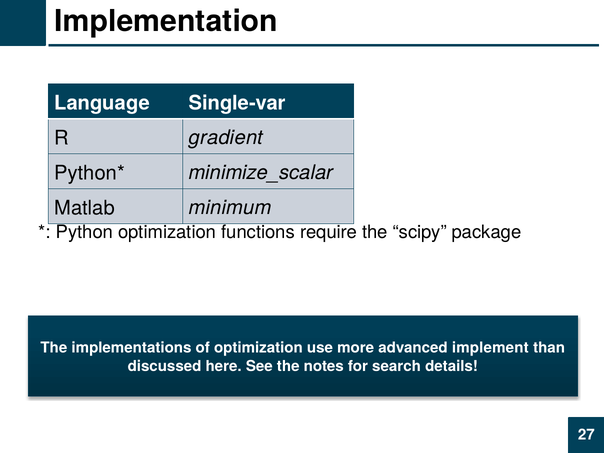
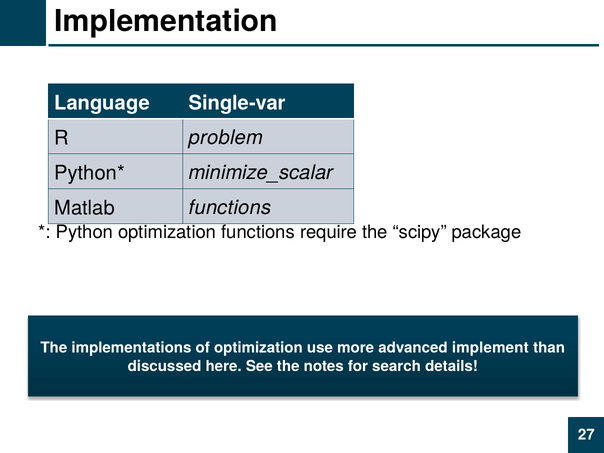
gradient: gradient -> problem (226, 138)
Matlab minimum: minimum -> functions (230, 208)
